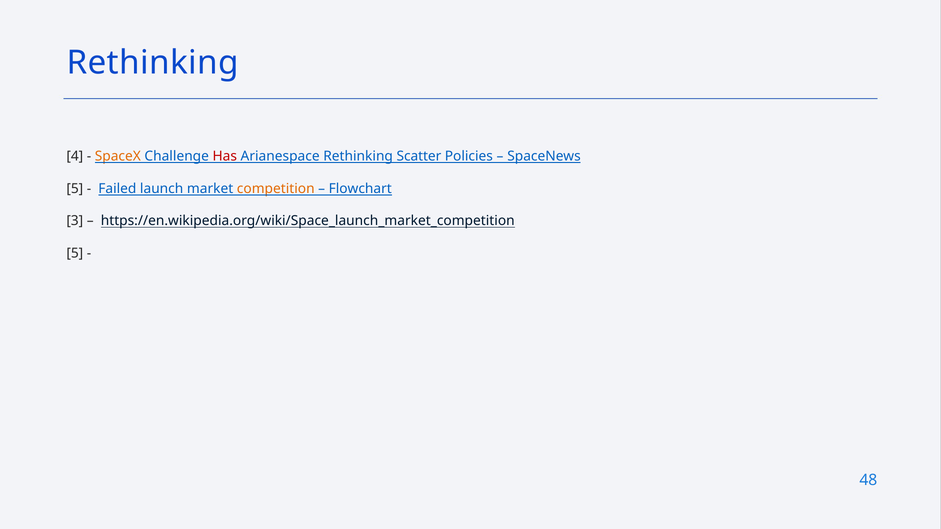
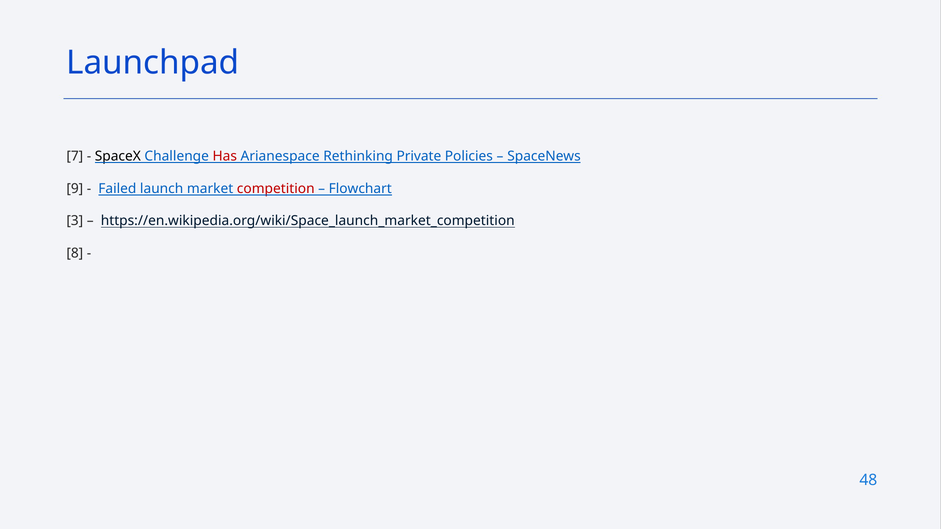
Rethinking: Rethinking -> Launchpad (153, 63)
4: 4 -> 7 (75, 156)
SpaceX colour: orange -> black (118, 156)
Scatter: Scatter -> Private (419, 156)
5: 5 -> 9 (75, 189)
competition colour: orange -> red (276, 189)
5: 5 -> 8 (75, 253)
